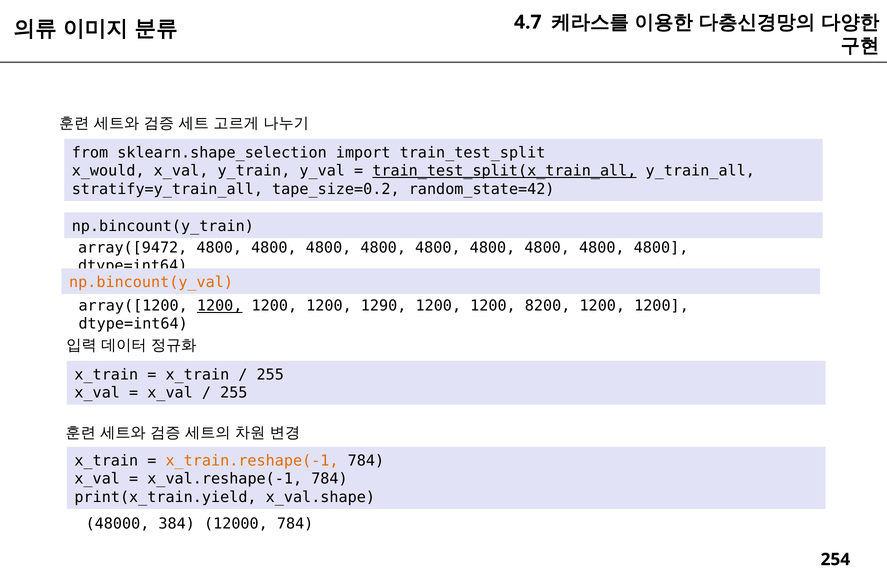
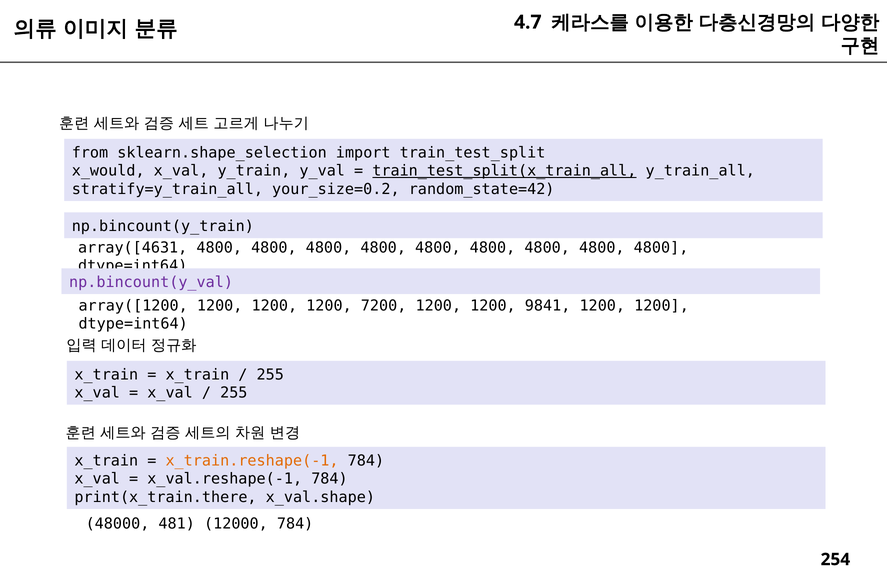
tape_size=0.2: tape_size=0.2 -> your_size=0.2 (336, 189)
array([9472: array([9472 -> array([4631 (133, 248)
np.bincount(y_val colour: orange -> purple (151, 282)
1200 underline: present -> none (220, 306)
1290: 1290 -> 7200 (384, 306)
8200: 8200 -> 9841 (548, 306)
print(x_train.yield: print(x_train.yield -> print(x_train.there (166, 497)
384: 384 -> 481 (177, 523)
